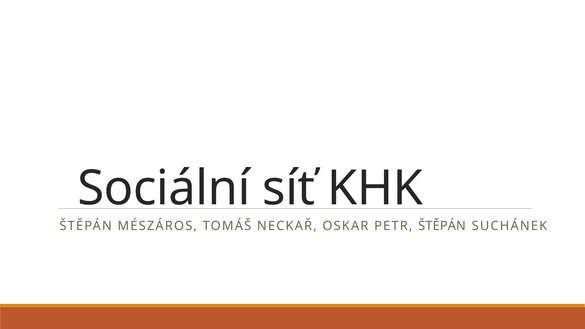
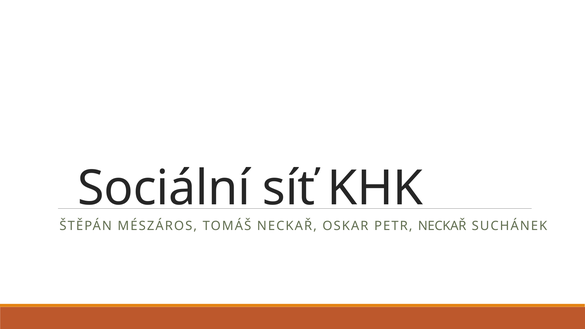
PETR ŠTĚPÁN: ŠTĚPÁN -> NECKAŘ (442, 226)
